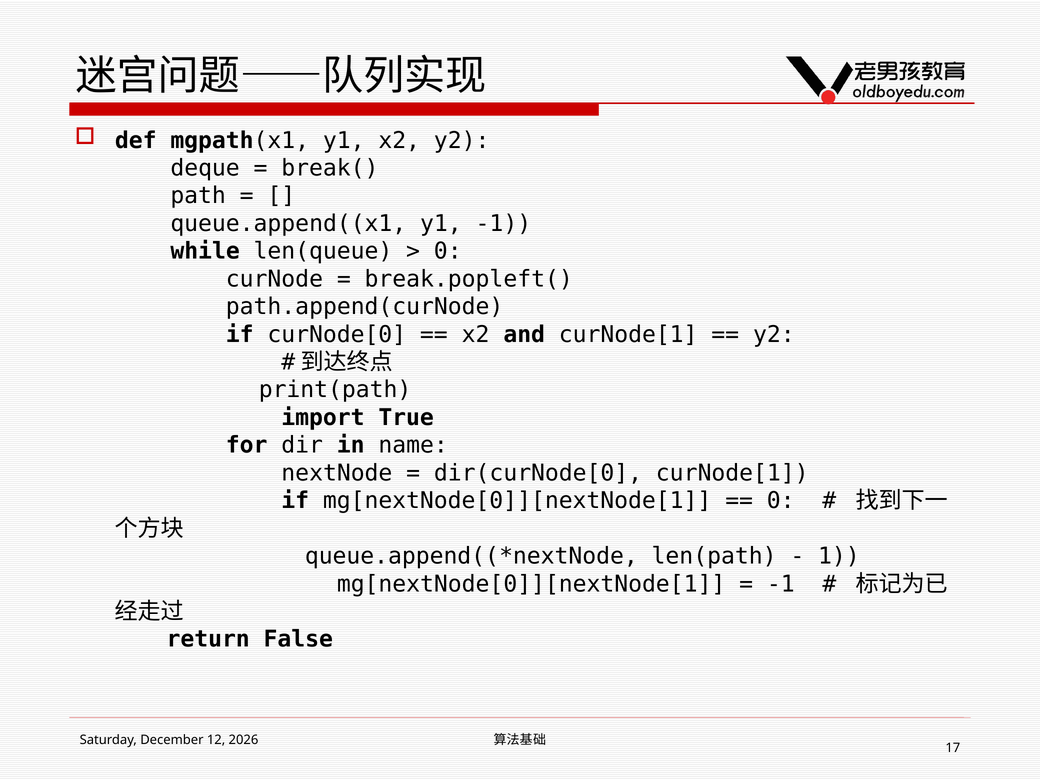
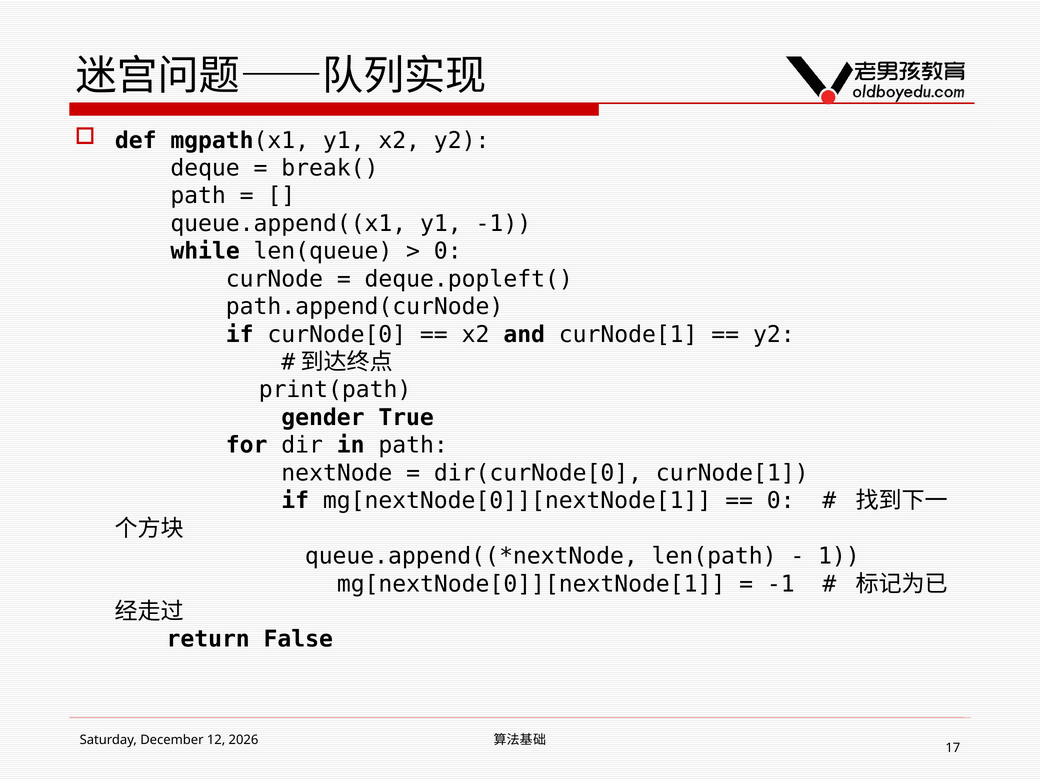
break.popleft(: break.popleft( -> deque.popleft( (469, 279)
import: import -> gender (323, 418)
in name: name -> path (413, 445)
